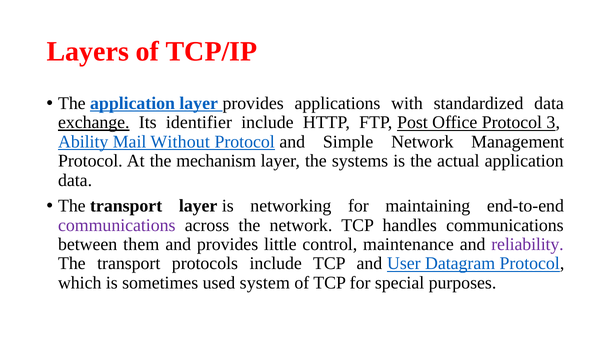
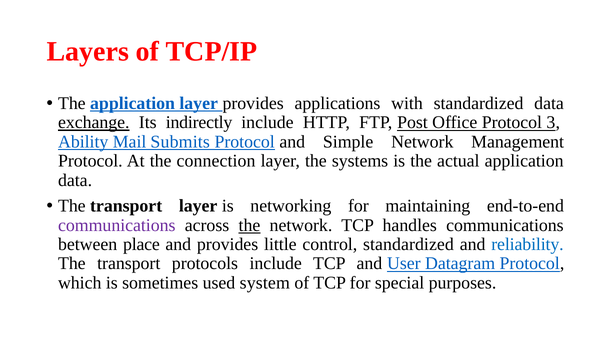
identifier: identifier -> indirectly (199, 122)
Without: Without -> Submits (180, 142)
mechanism: mechanism -> connection (216, 161)
the underline: none -> present (249, 225)
them: them -> place (141, 244)
control maintenance: maintenance -> standardized (408, 244)
reliability colour: purple -> blue (527, 244)
